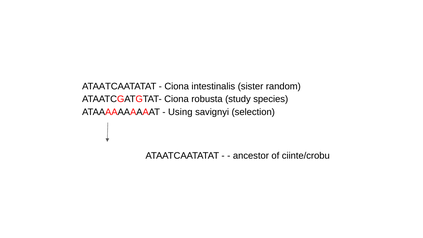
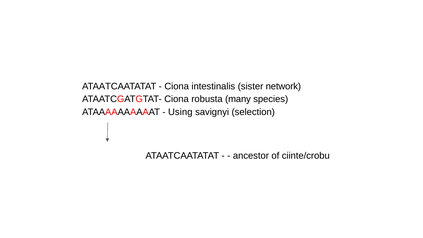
random: random -> network (283, 86)
study: study -> many (238, 99)
